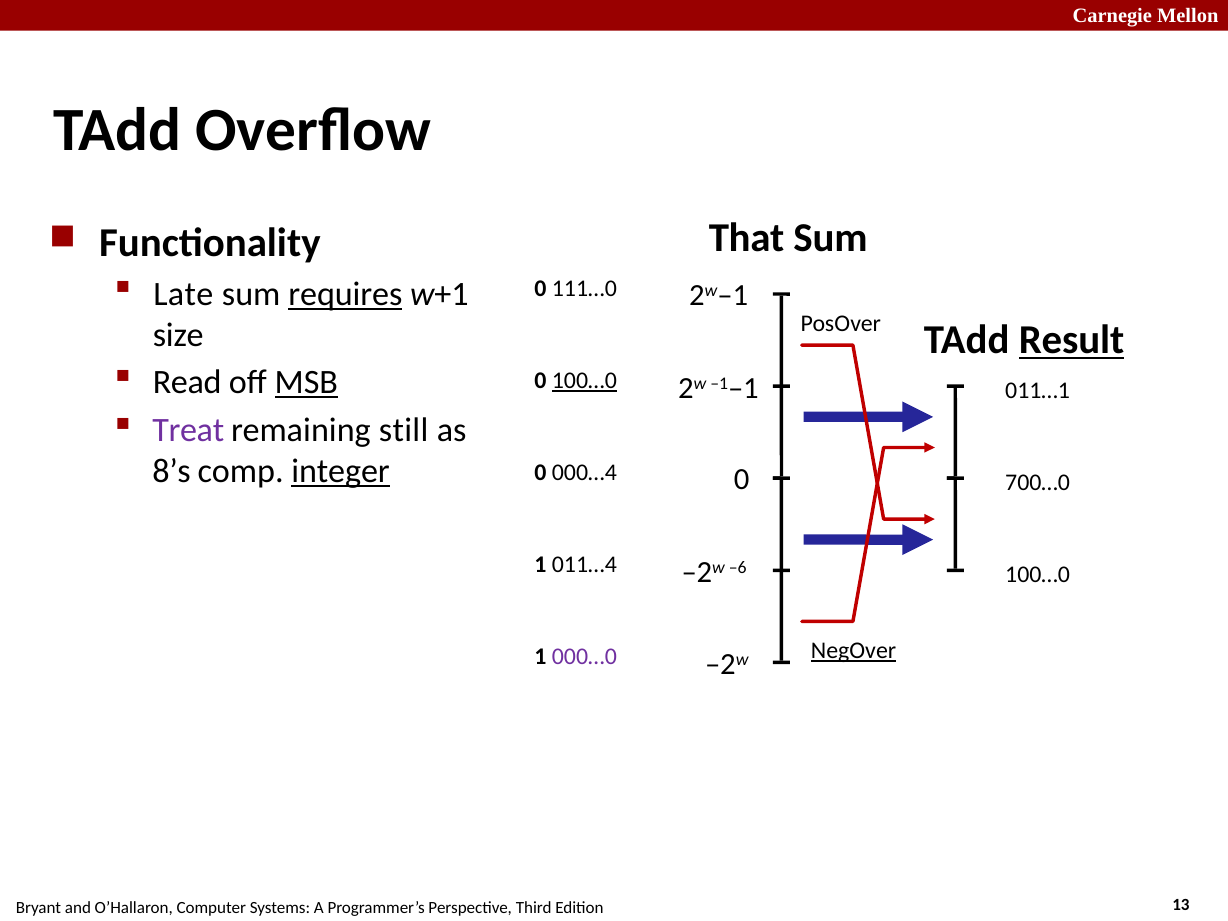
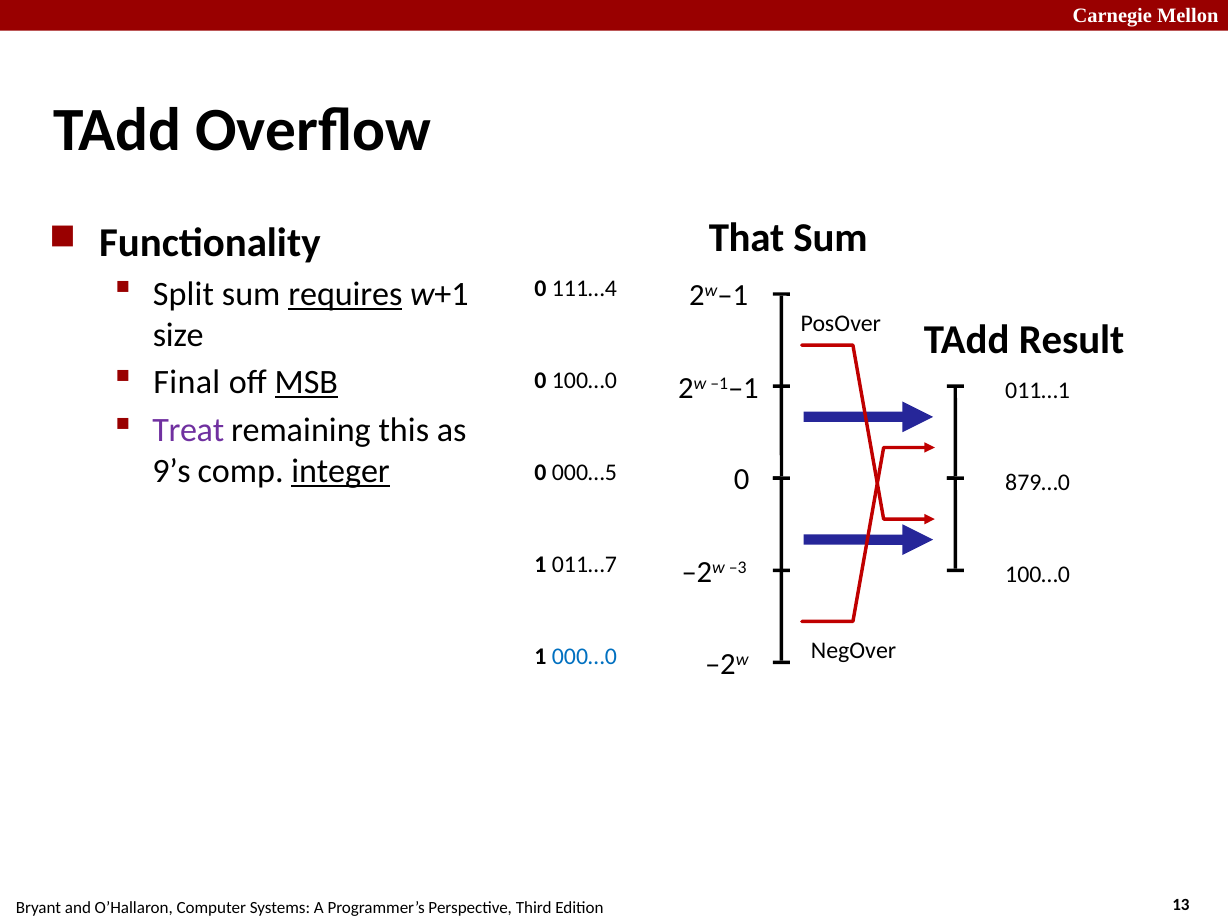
Late: Late -> Split (183, 294)
111…0: 111…0 -> 111…4 (584, 288)
Result underline: present -> none (1072, 340)
Read: Read -> Final (187, 383)
100…0 underline: present -> none (584, 381)
still: still -> this (404, 430)
8’s: 8’s -> 9’s (172, 471)
000…4: 000…4 -> 000…5 (584, 473)
700…0: 700…0 -> 879…0 (1038, 483)
011…4: 011…4 -> 011…7 (584, 565)
–6: –6 -> –3 (738, 568)
NegOver underline: present -> none (854, 651)
000…0 colour: purple -> blue (584, 657)
